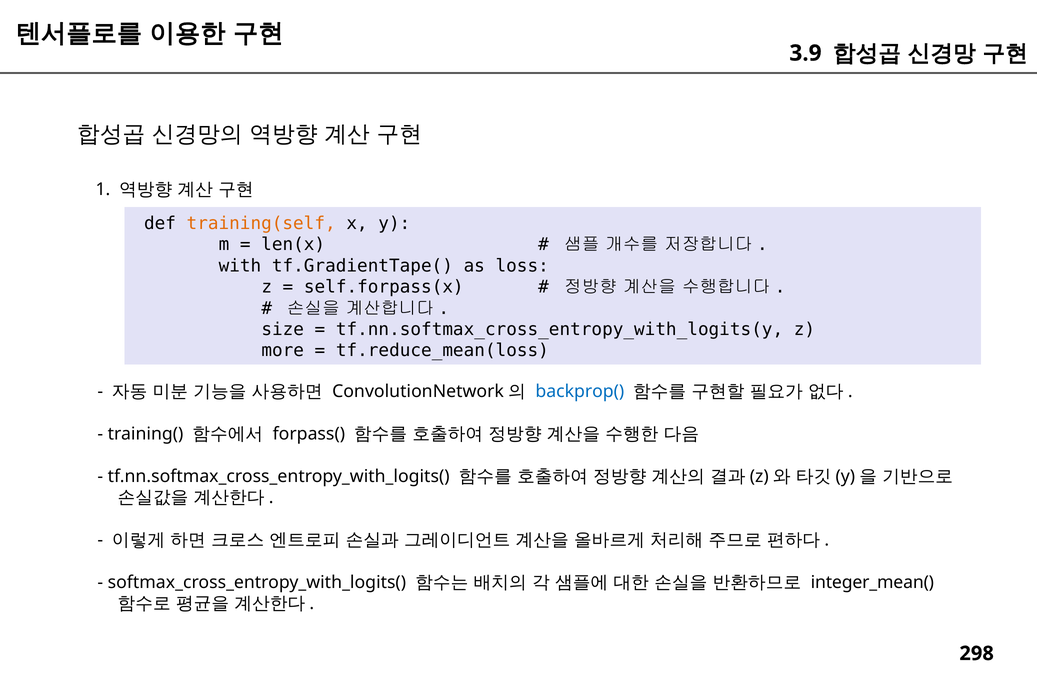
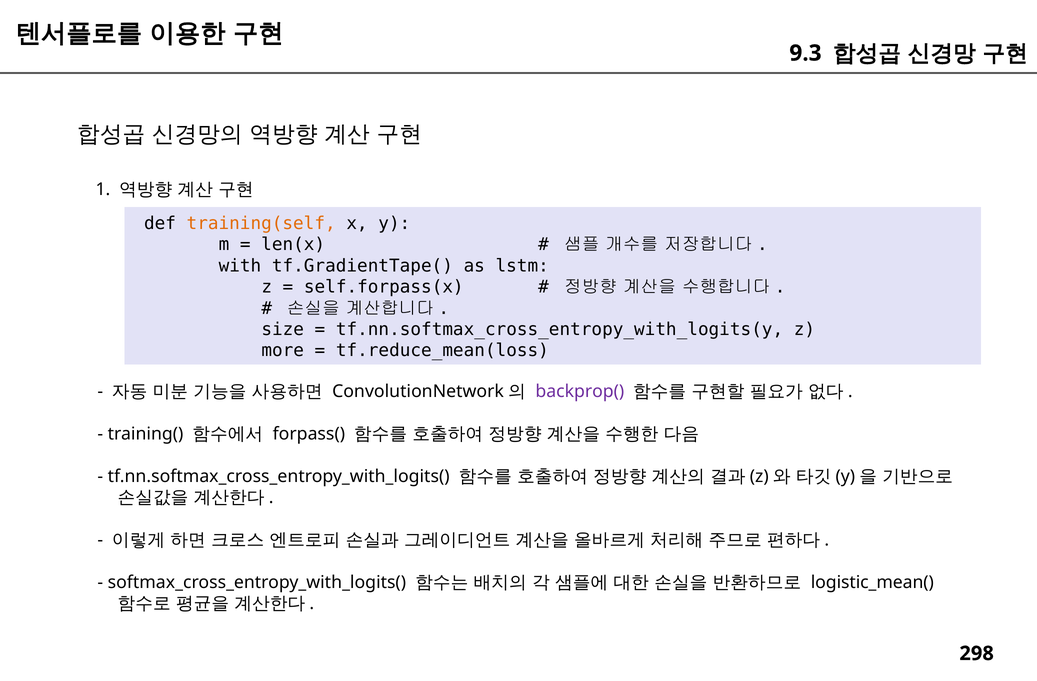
3.9: 3.9 -> 9.3 (805, 53)
loss: loss -> lstm (522, 266)
backprop( colour: blue -> purple (580, 392)
integer_mean(: integer_mean( -> logistic_mean( (872, 582)
